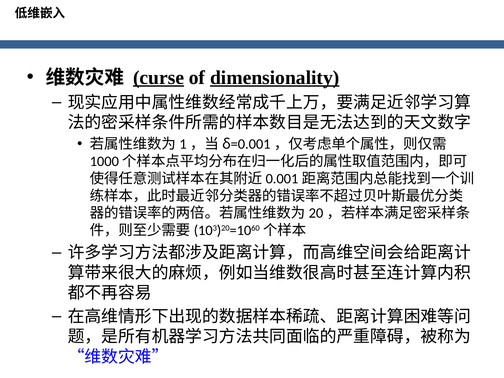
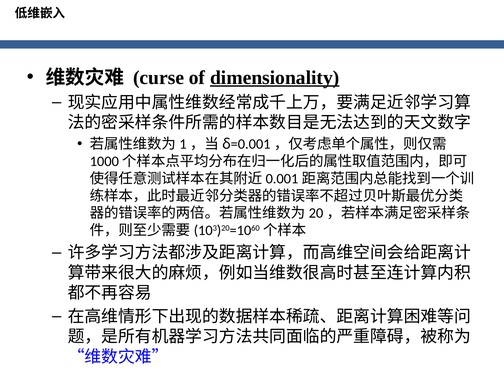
curse underline: present -> none (159, 78)
